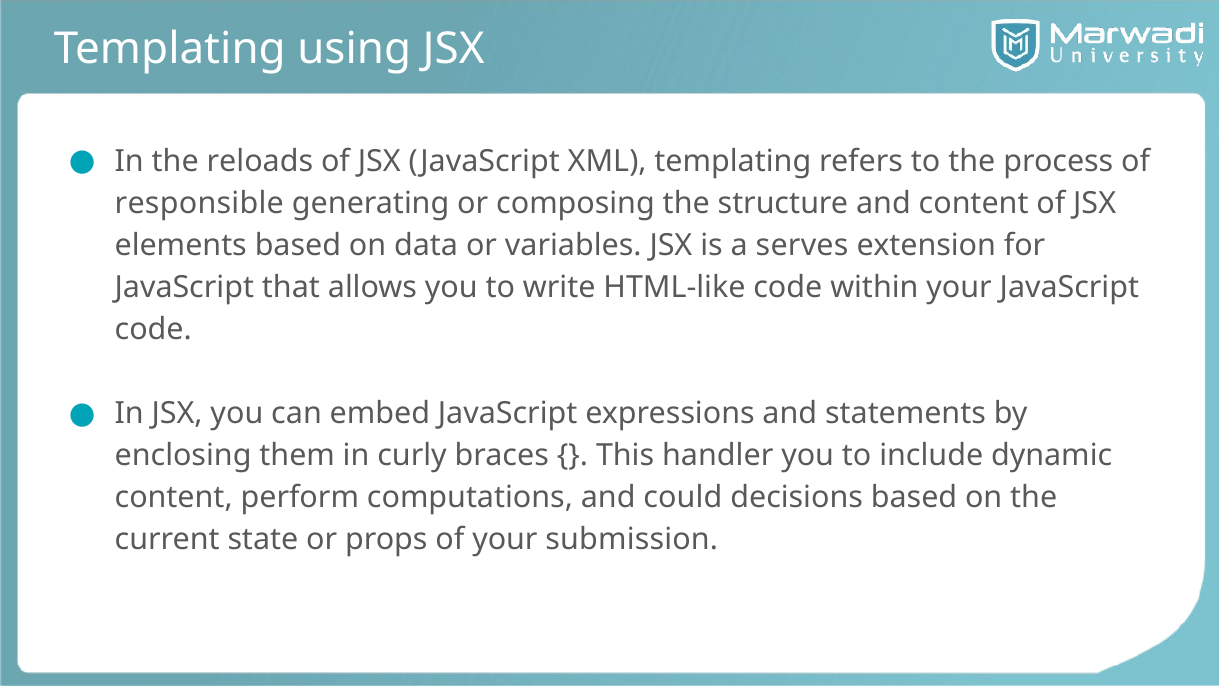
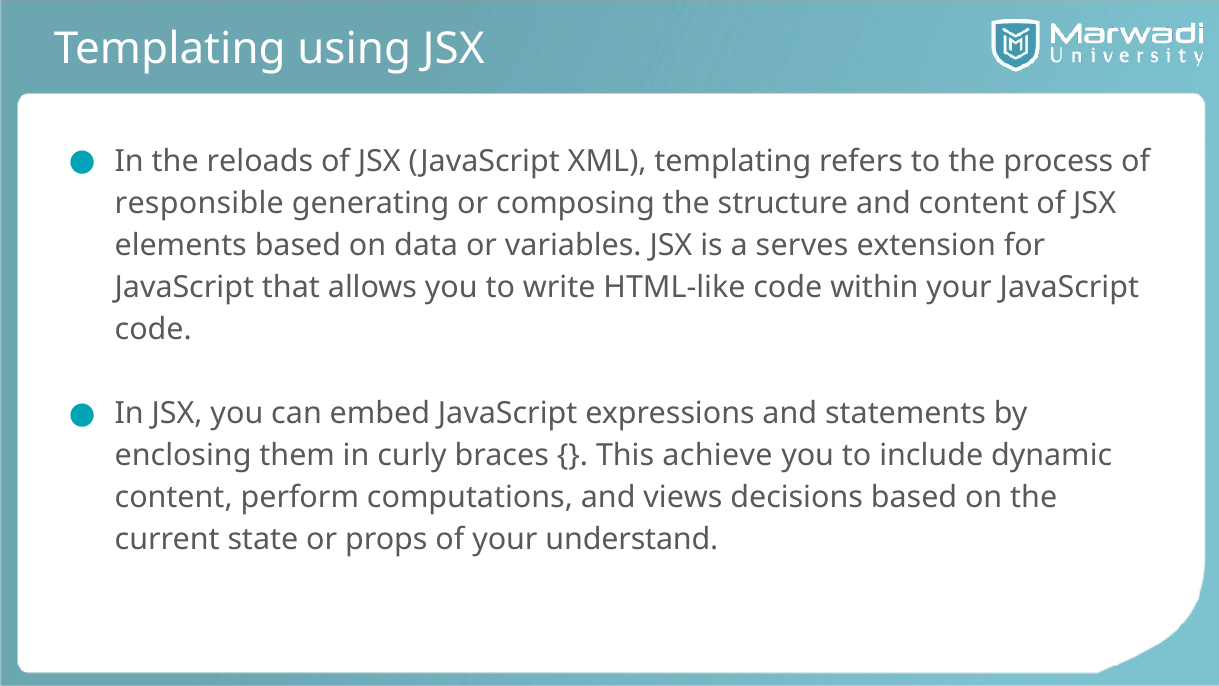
handler: handler -> achieve (718, 456)
could: could -> views (683, 498)
submission: submission -> understand (632, 540)
